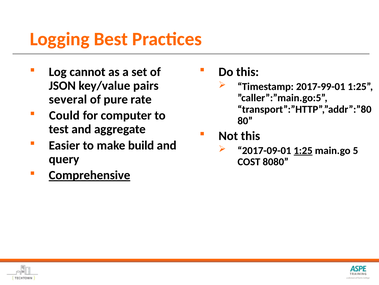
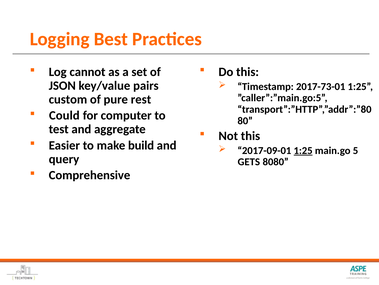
2017-99-01: 2017-99-01 -> 2017-73-01 (321, 86)
several: several -> custom (68, 99)
rate: rate -> rest (141, 99)
COST: COST -> GETS (249, 162)
Comprehensive underline: present -> none (90, 175)
